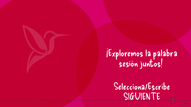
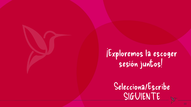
palabra: palabra -> escoger (165, 53)
